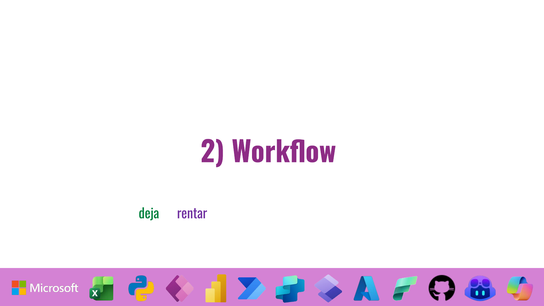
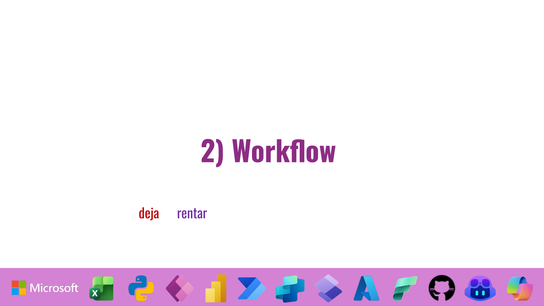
deja colour: green -> red (149, 214)
